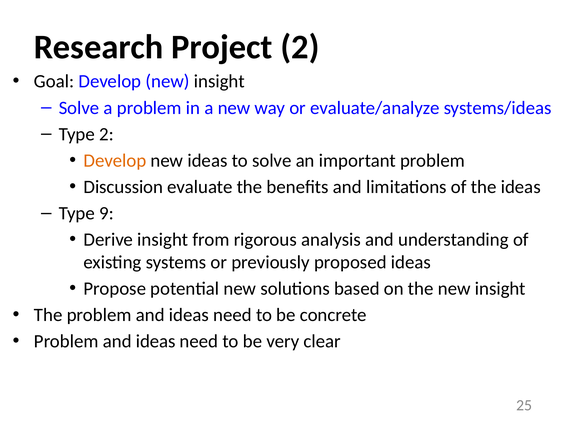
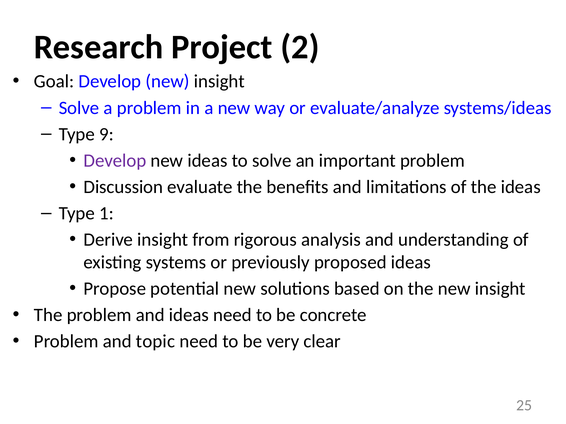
Type 2: 2 -> 9 (106, 134)
Develop colour: orange -> purple (115, 161)
9: 9 -> 1 (106, 214)
ideas: ideas -> topic (156, 342)
